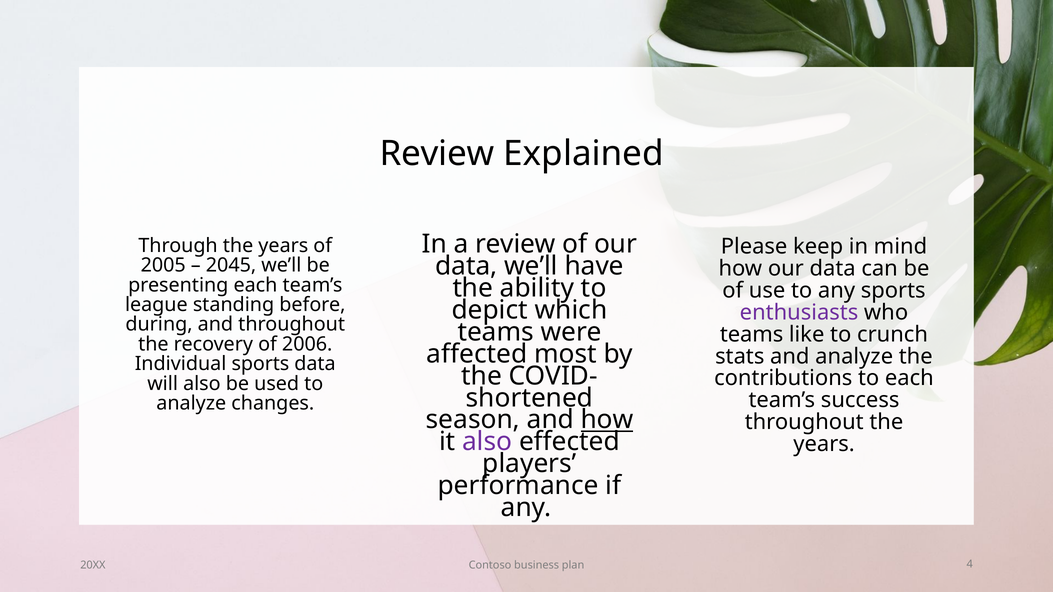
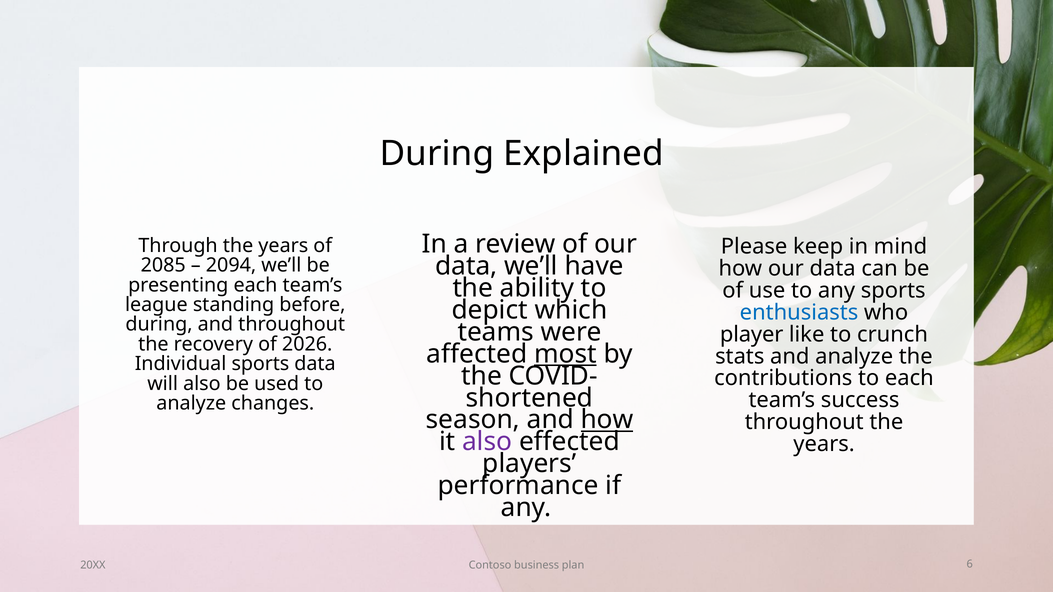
Review: Review -> During (437, 154)
2005: 2005 -> 2085 (163, 265)
2045: 2045 -> 2094 (231, 265)
enthusiasts colour: purple -> blue (799, 313)
teams: teams -> player (752, 335)
2006: 2006 -> 2026 (307, 344)
most underline: none -> present (565, 354)
4: 4 -> 6 (970, 565)
